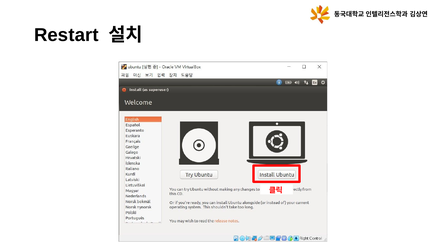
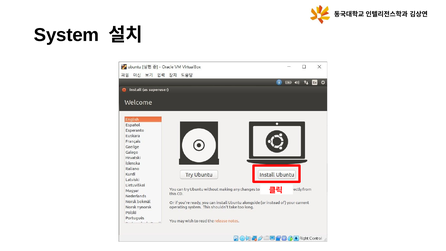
Restart: Restart -> System (67, 35)
